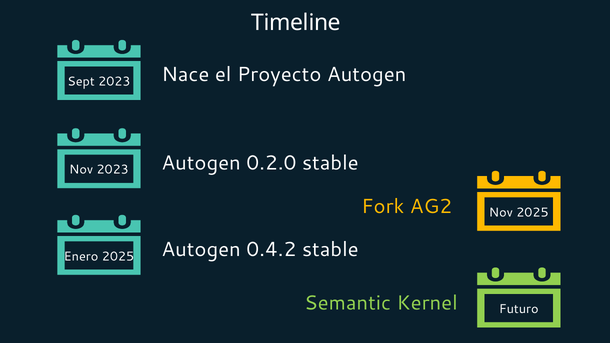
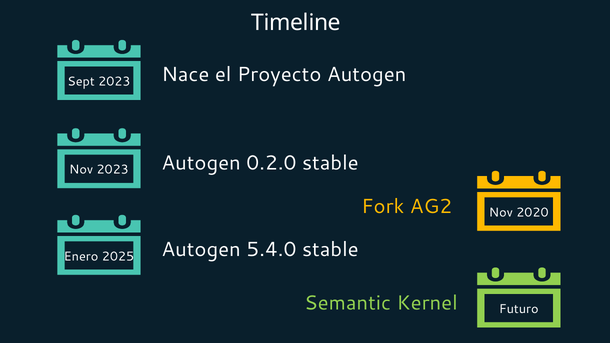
Nov 2025: 2025 -> 2020 (532, 212)
0.4.2: 0.4.2 -> 5.4.0 (271, 250)
